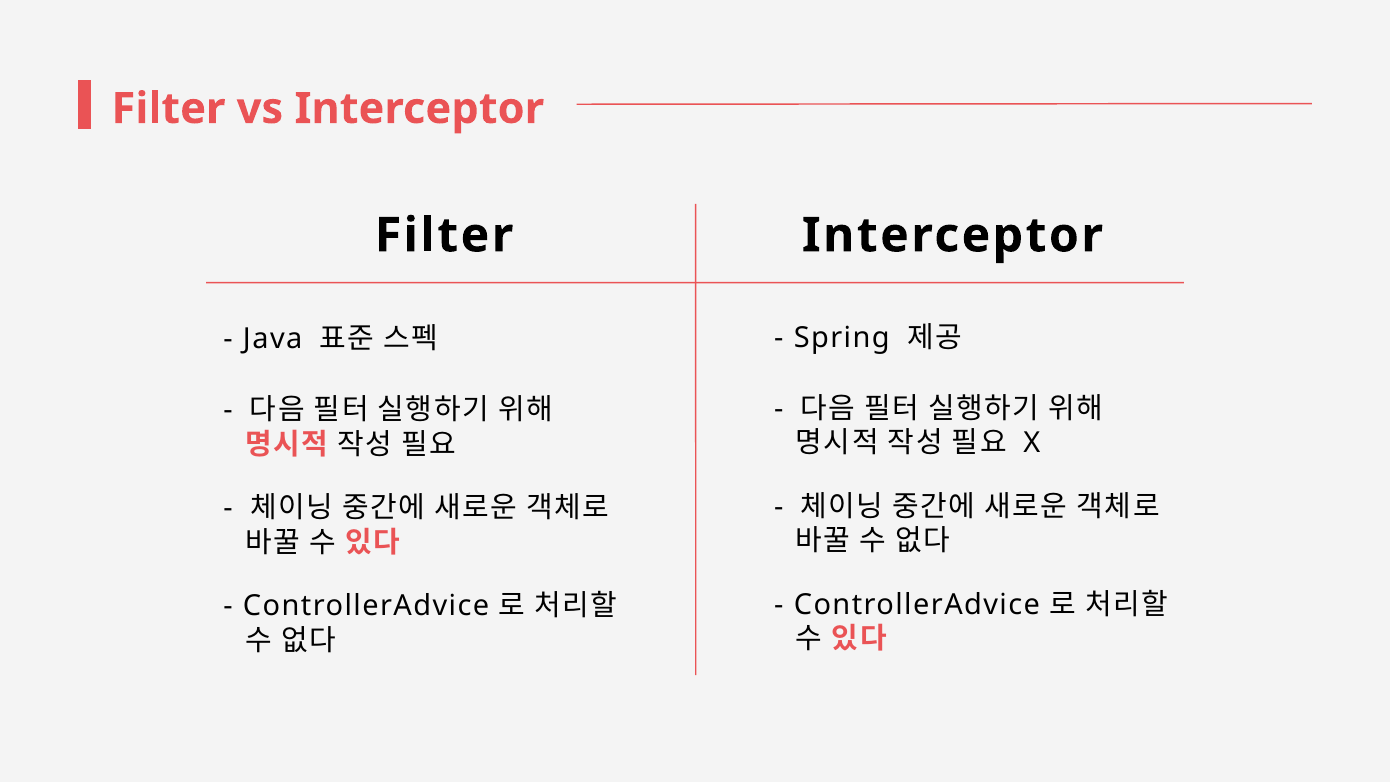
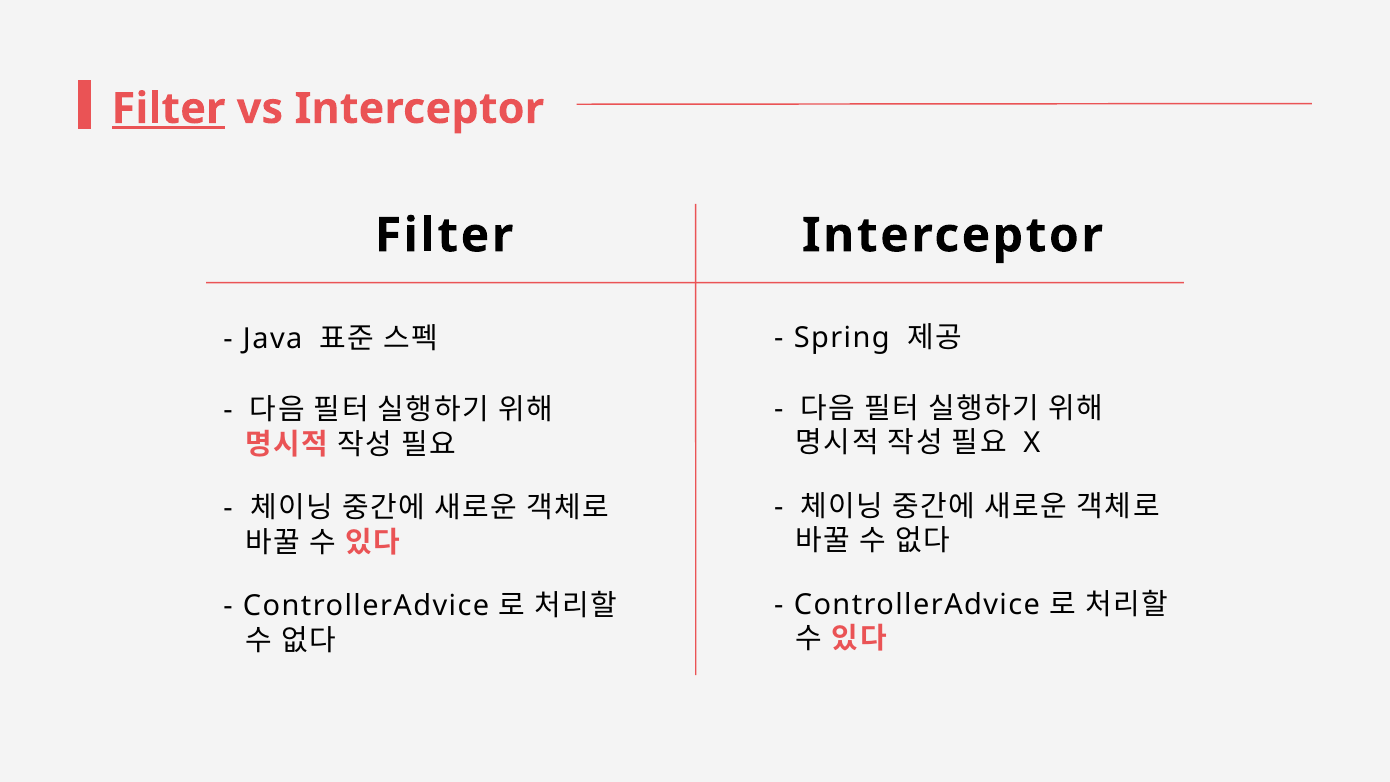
Filter underline: none -> present (168, 109)
